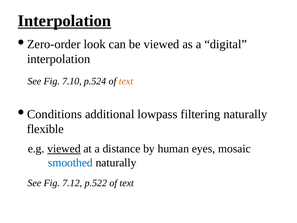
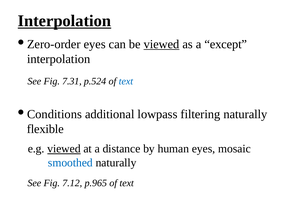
Zero-order look: look -> eyes (95, 44)
viewed underline: none -> present (162, 44)
digital: digital -> except (226, 44)
7.10: 7.10 -> 7.31 (72, 81)
text colour: orange -> blue (126, 81)
p.522: p.522 -> p.965 (96, 183)
